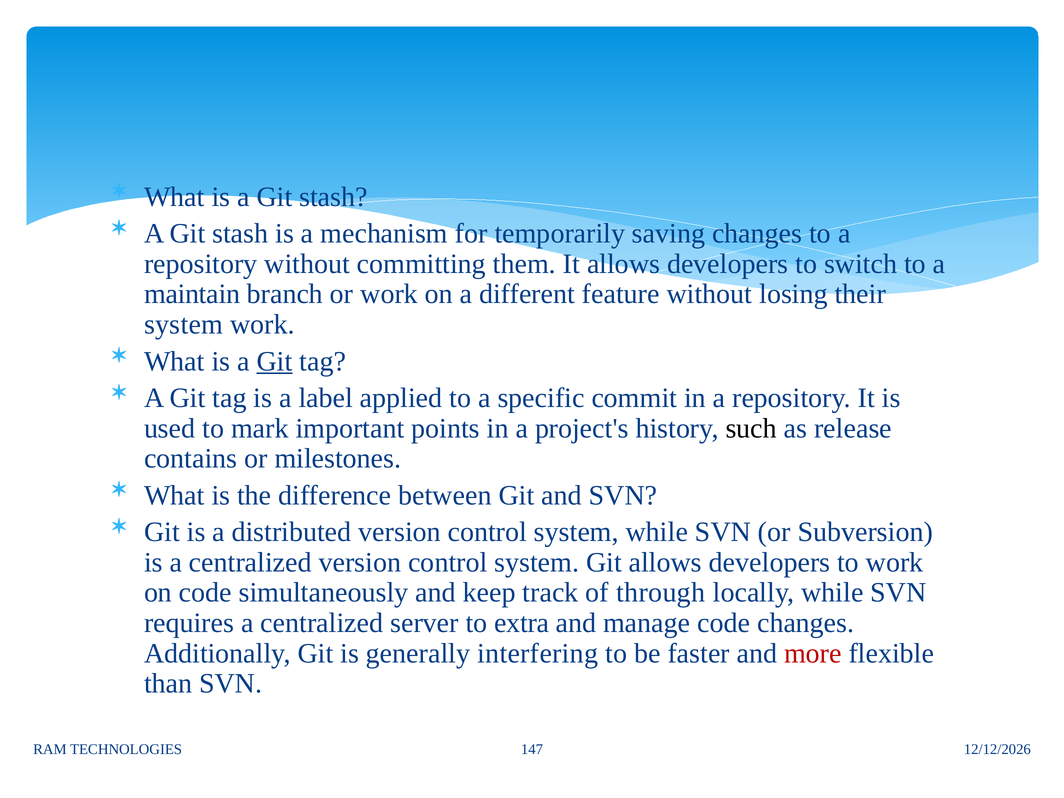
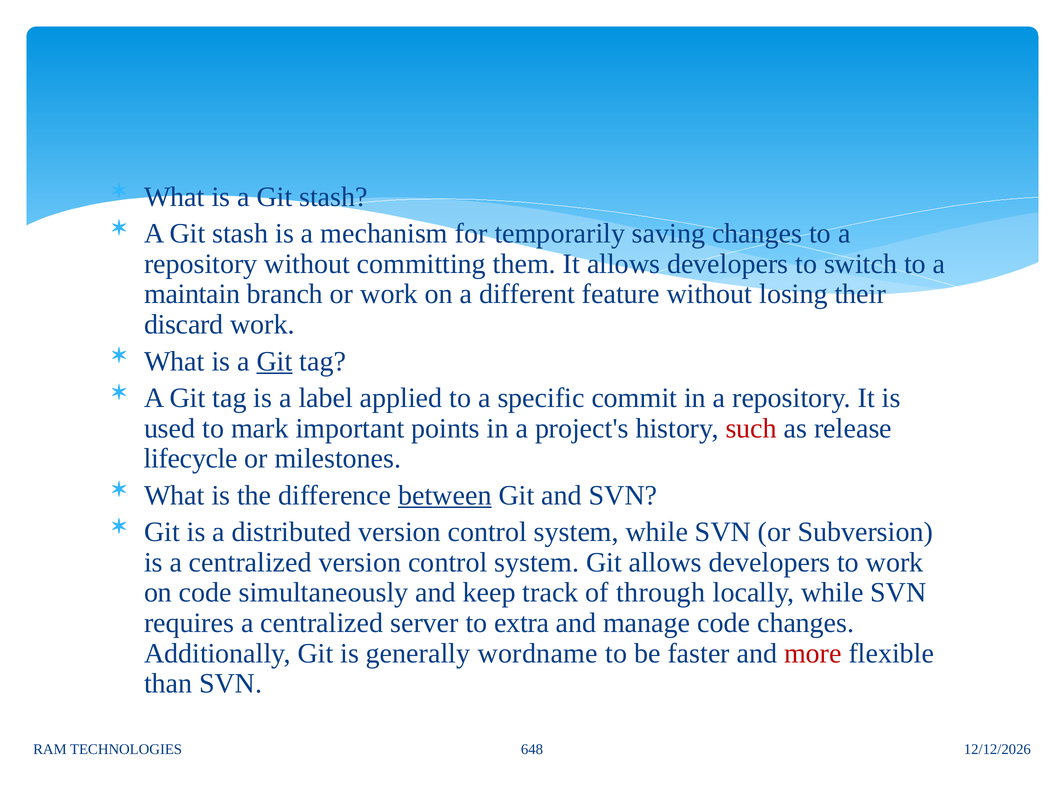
system: system -> discard (184, 325)
such colour: black -> red (751, 428)
contains: contains -> lifecycle (191, 459)
between underline: none -> present (445, 495)
interfering: interfering -> wordname (538, 653)
147: 147 -> 648 (532, 750)
